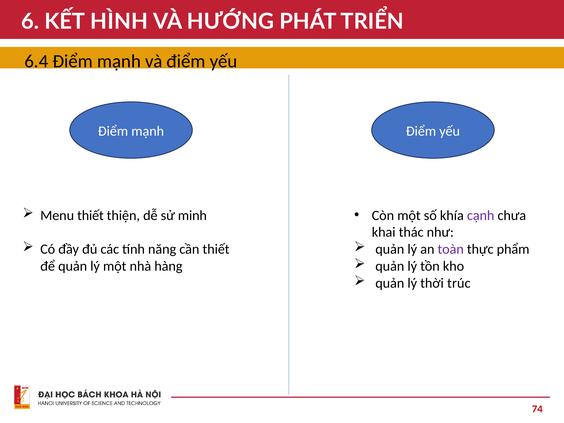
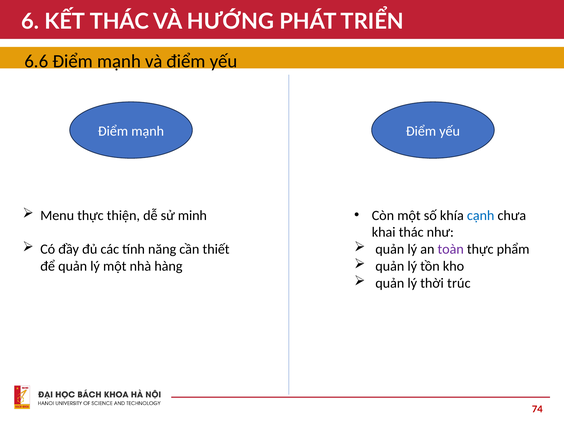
KẾT HÌNH: HÌNH -> THÁC (119, 21)
6.4: 6.4 -> 6.6 (36, 61)
Menu thiết: thiết -> thực (90, 215)
cạnh colour: purple -> blue (481, 215)
